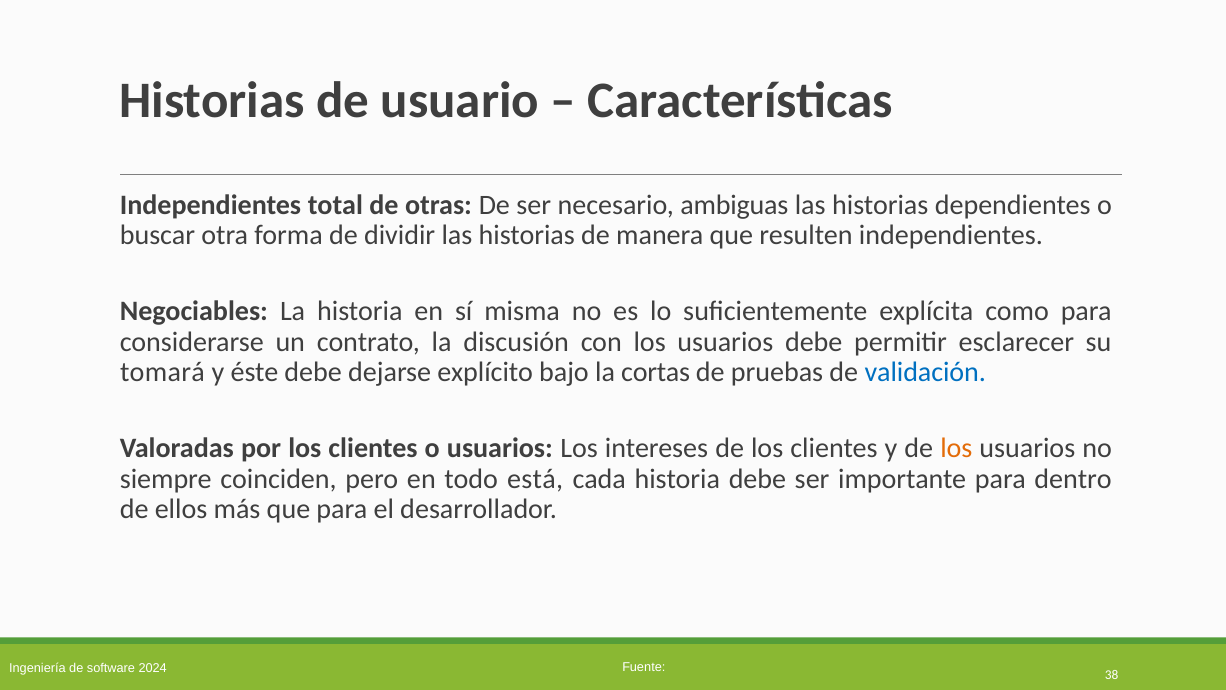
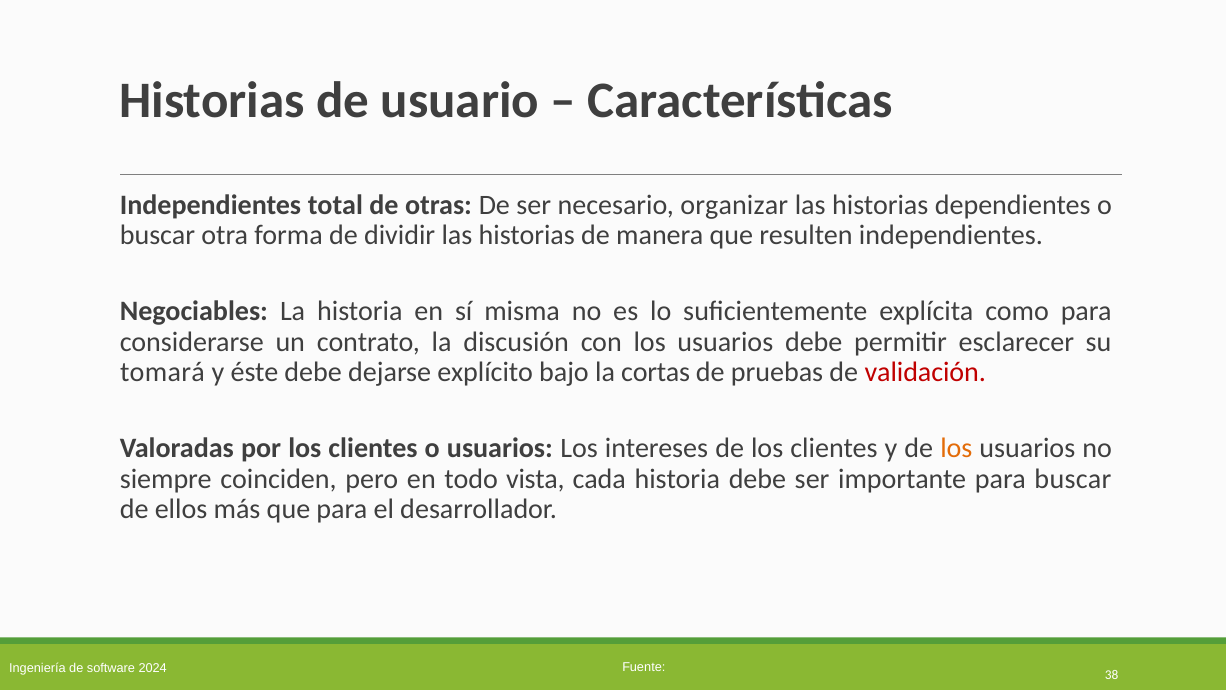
ambiguas: ambiguas -> organizar (734, 205)
validación colour: blue -> red (925, 372)
está: está -> vista (535, 478)
para dentro: dentro -> buscar (1073, 478)
